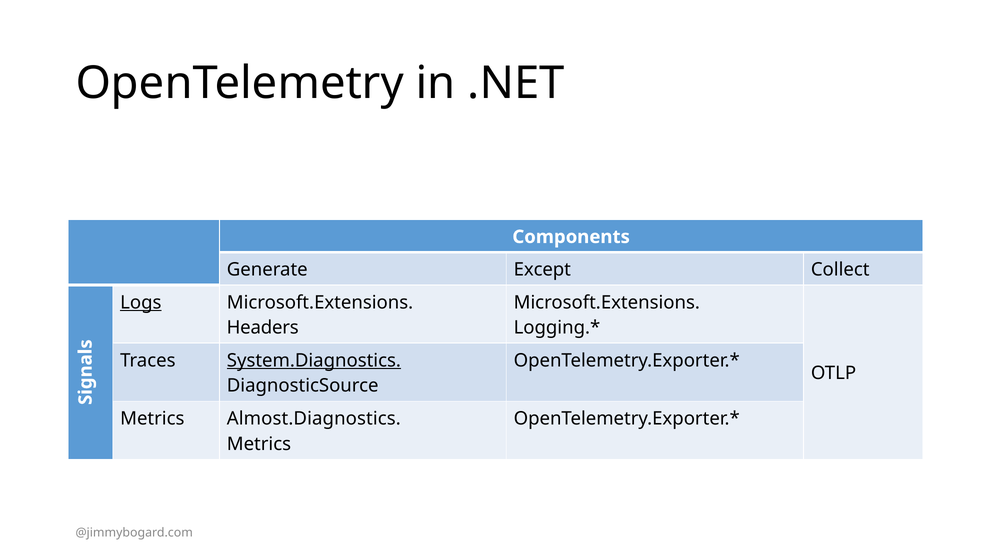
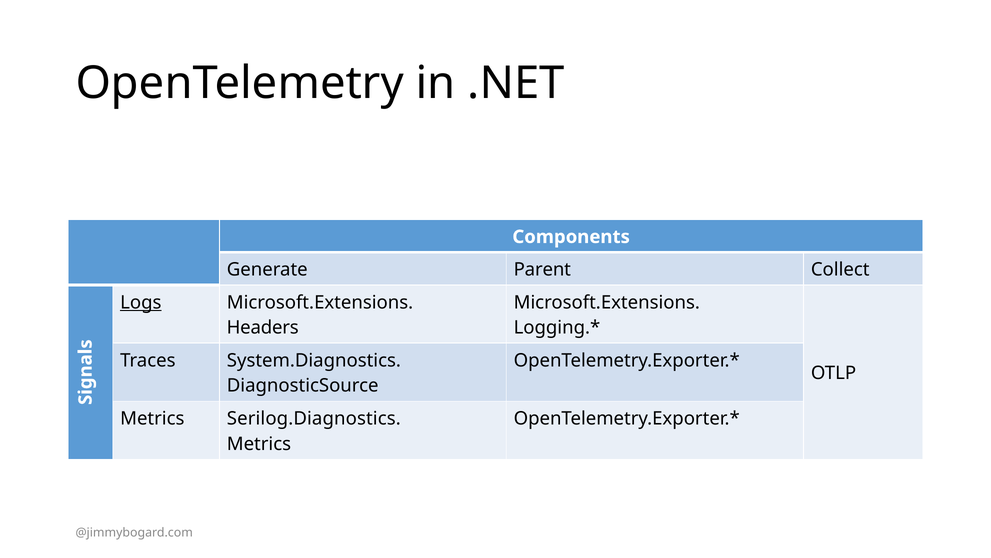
Except: Except -> Parent (542, 269)
System.Diagnostics underline: present -> none (314, 360)
Almost.Diagnostics: Almost.Diagnostics -> Serilog.Diagnostics (314, 418)
